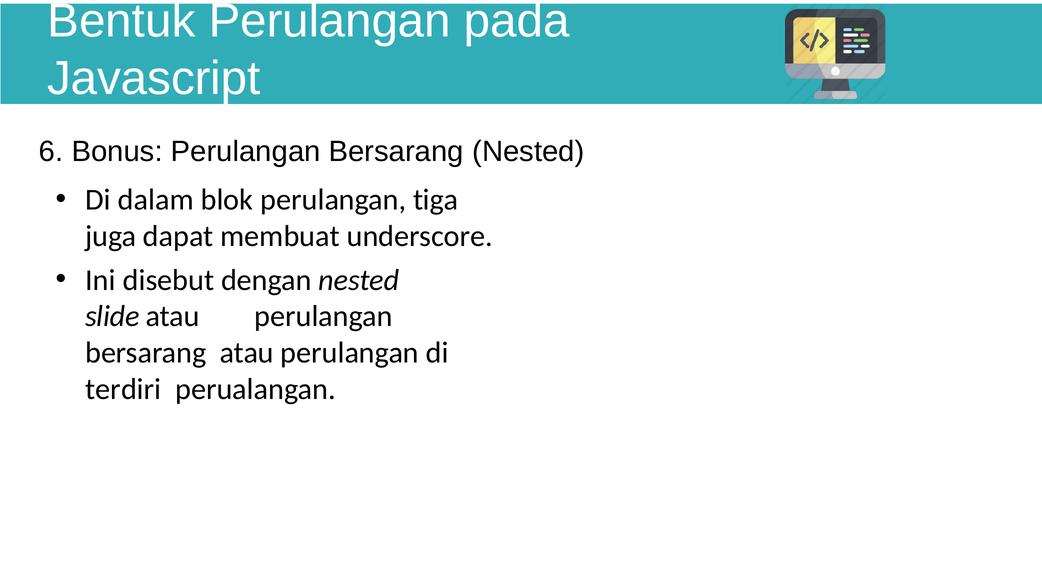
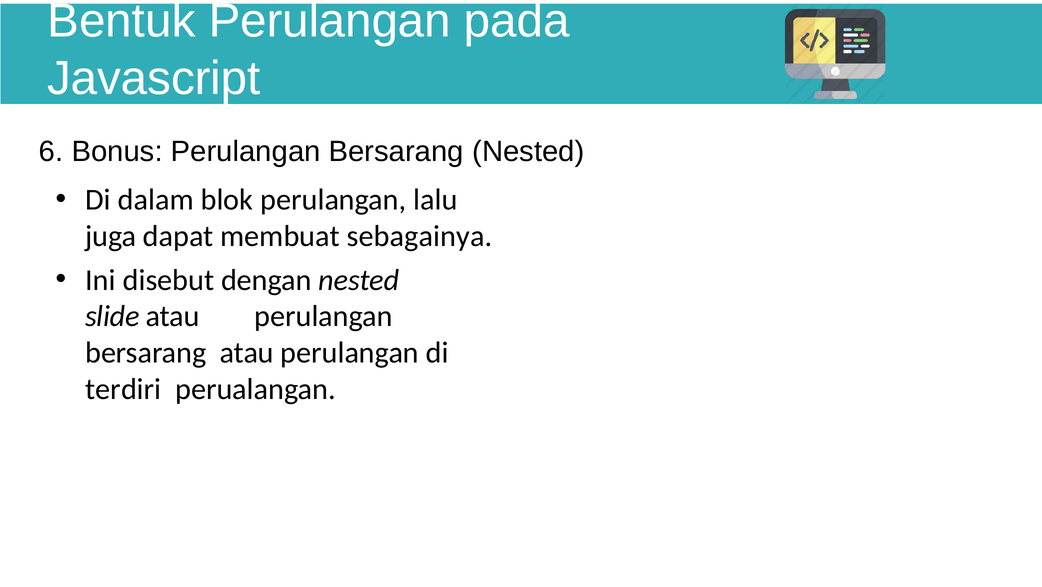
tiga: tiga -> lalu (435, 200)
underscore: underscore -> sebagainya (420, 236)
